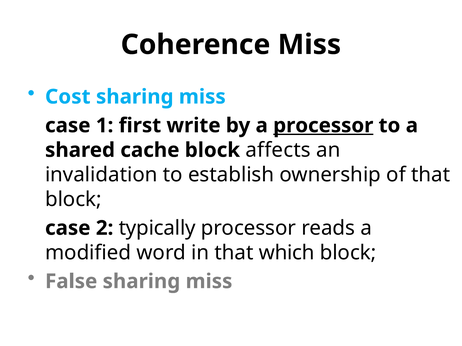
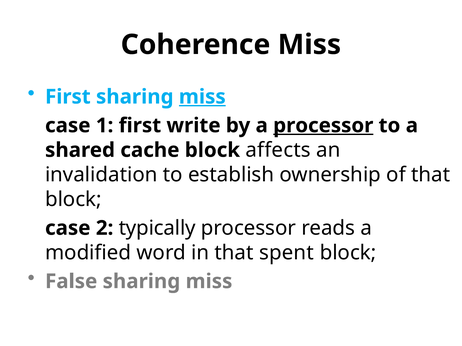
Cost: Cost -> First (68, 97)
miss underline: none -> present (202, 97)
which: which -> spent (286, 253)
